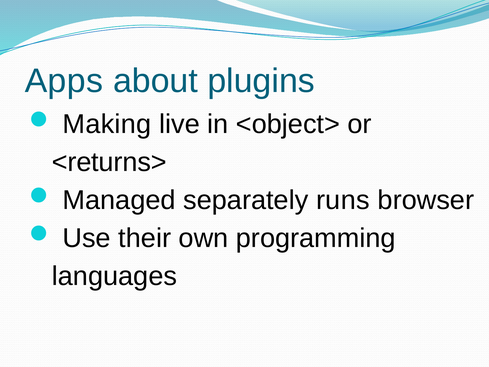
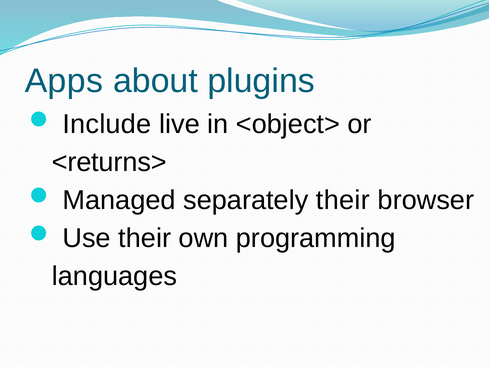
Making: Making -> Include (107, 124)
separately runs: runs -> their (343, 200)
